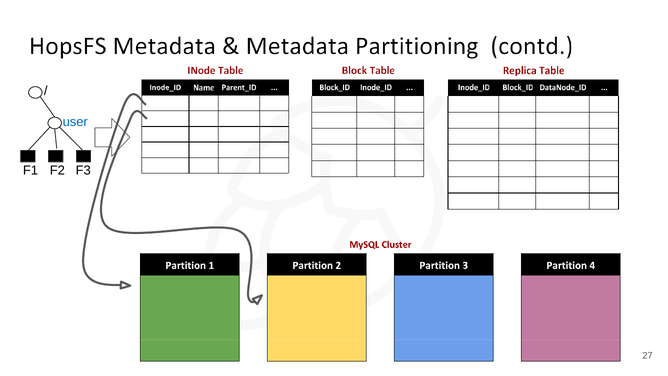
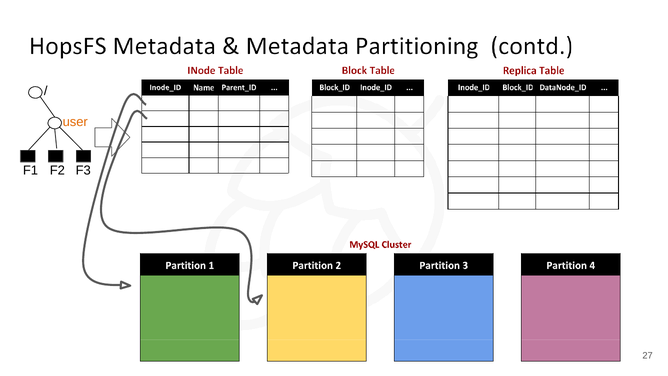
user colour: blue -> orange (75, 122)
